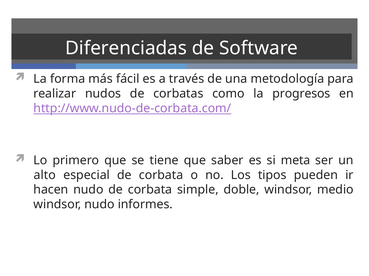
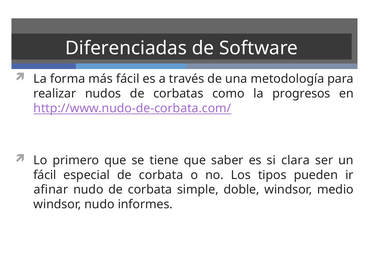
meta: meta -> clara (295, 161)
alto: alto -> fácil (45, 175)
hacen: hacen -> afinar (51, 190)
